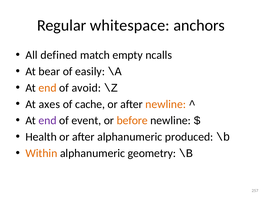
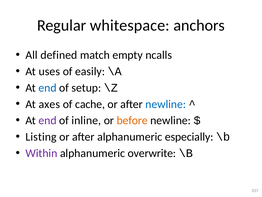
bear: bear -> uses (49, 71)
end colour: orange -> blue (48, 88)
avoid: avoid -> setup (86, 88)
newline colour: orange -> blue (166, 104)
event: event -> inline (86, 120)
Health: Health -> Listing (41, 137)
produced: produced -> especially (189, 137)
Within colour: orange -> purple (41, 153)
geometry: geometry -> overwrite (152, 153)
